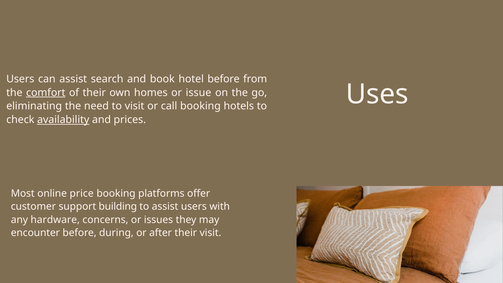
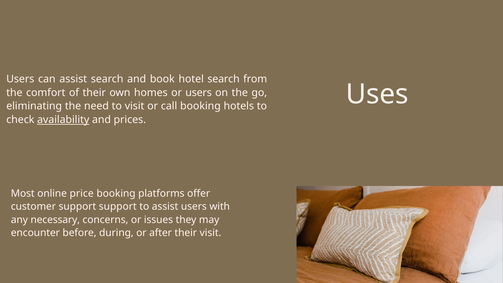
hotel before: before -> search (224, 79)
comfort underline: present -> none (46, 93)
or issue: issue -> users (199, 93)
support building: building -> support (118, 207)
hardware: hardware -> necessary (55, 220)
